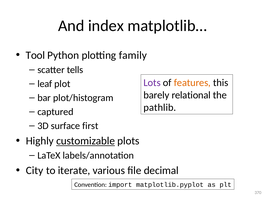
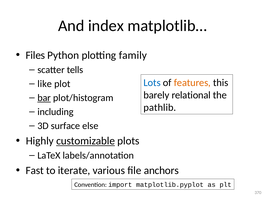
Tool: Tool -> Files (35, 55)
Lots colour: purple -> blue (152, 83)
leaf: leaf -> like (45, 84)
bar underline: none -> present (44, 98)
captured: captured -> including (55, 112)
first: first -> else (90, 126)
City: City -> Fast (35, 170)
decimal: decimal -> anchors (161, 170)
